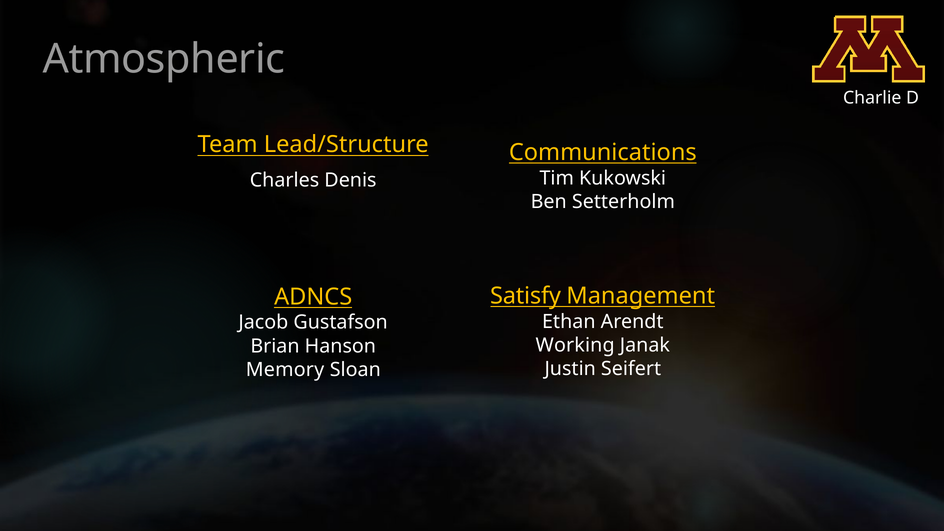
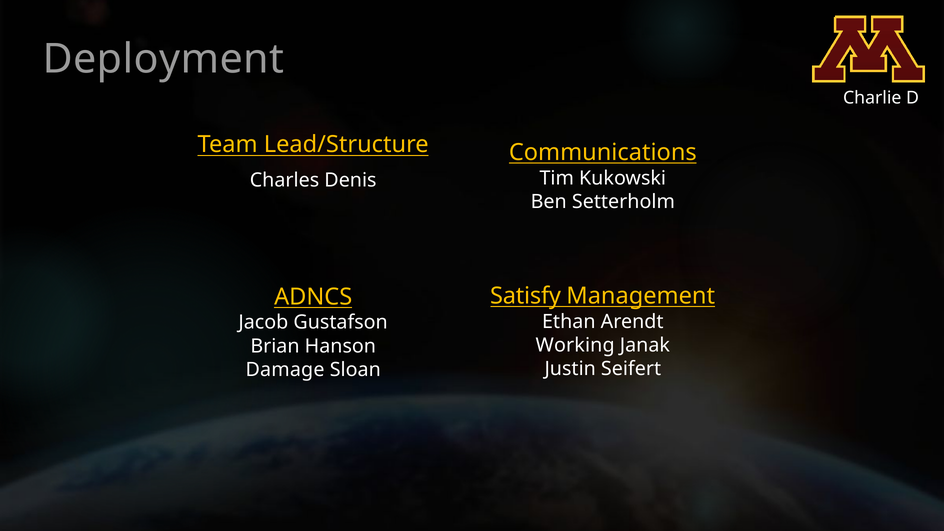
Atmospheric: Atmospheric -> Deployment (163, 59)
Memory: Memory -> Damage (285, 370)
